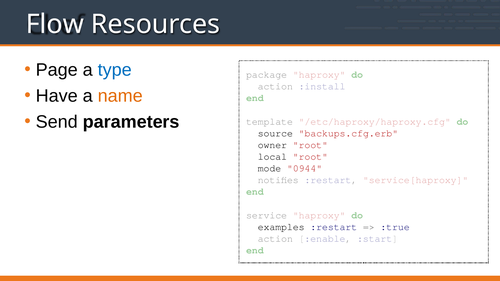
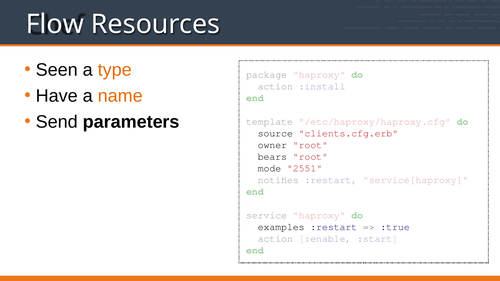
Page: Page -> Seen (57, 70)
type colour: blue -> orange (115, 70)
backups.cfg.erb: backups.cfg.erb -> clients.cfg.erb (348, 133)
local: local -> bears (272, 157)
0944: 0944 -> 2551 (305, 168)
